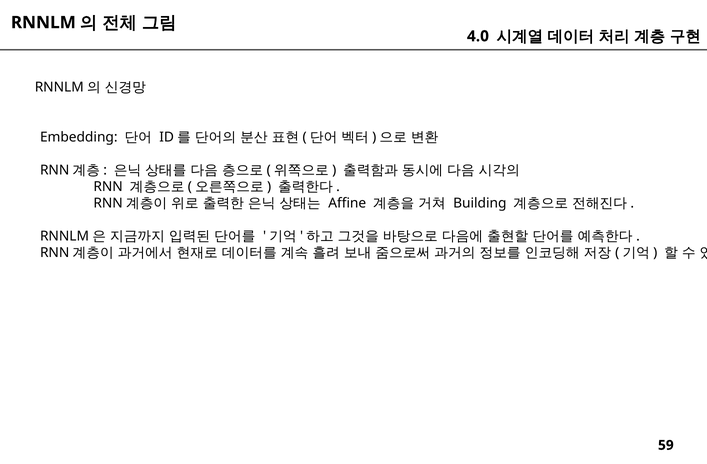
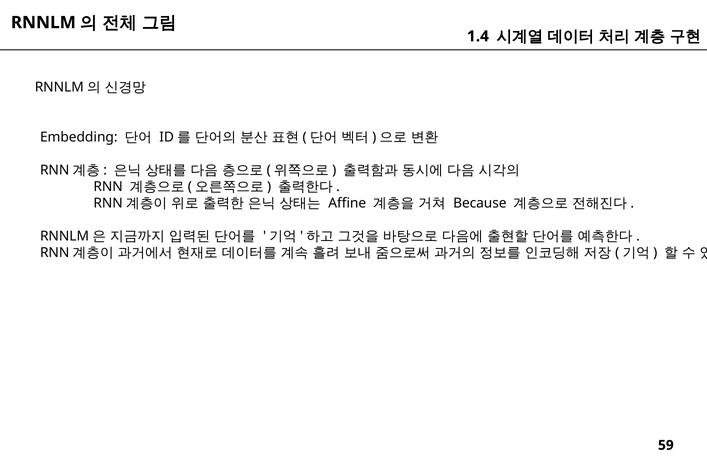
4.0: 4.0 -> 1.4 (478, 36)
Building: Building -> Because (480, 203)
